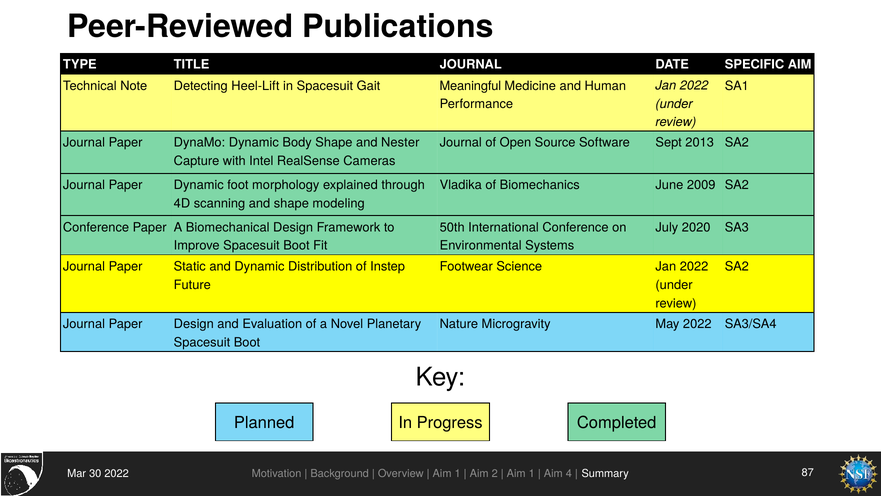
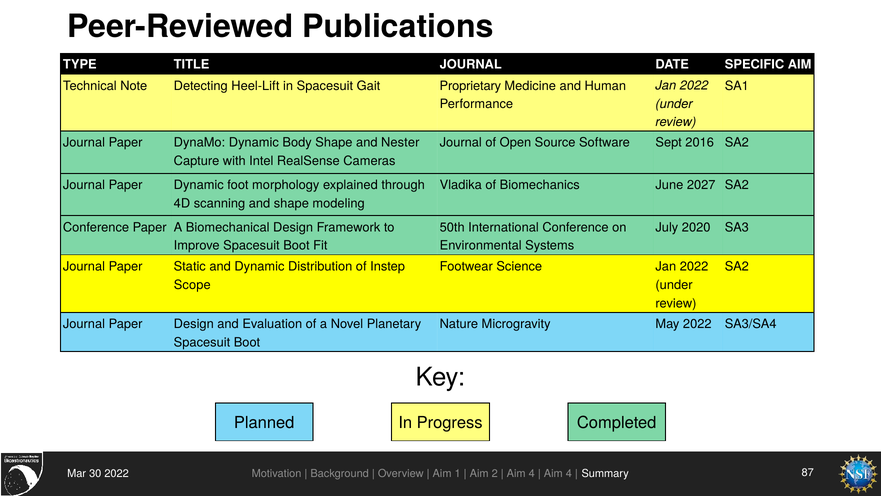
Meaningful: Meaningful -> Proprietary (470, 86)
2013: 2013 -> 2016 (700, 143)
2009: 2009 -> 2027 (701, 185)
Future: Future -> Scope (192, 285)
1: 1 -> 4 (532, 473)
